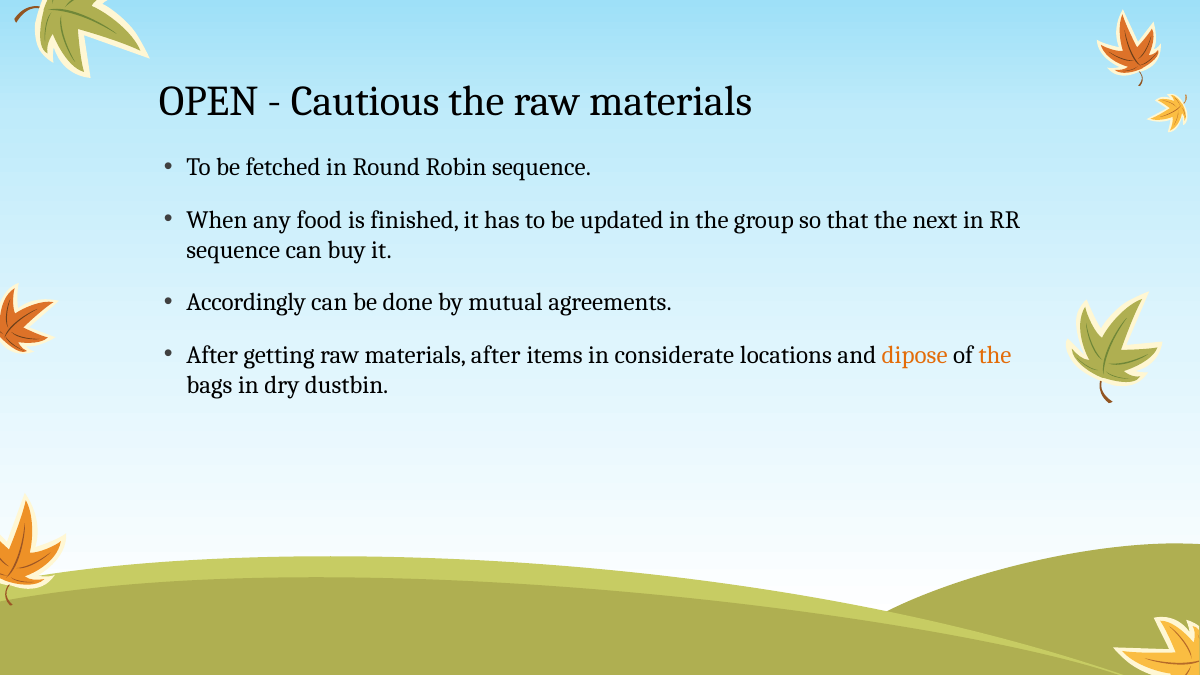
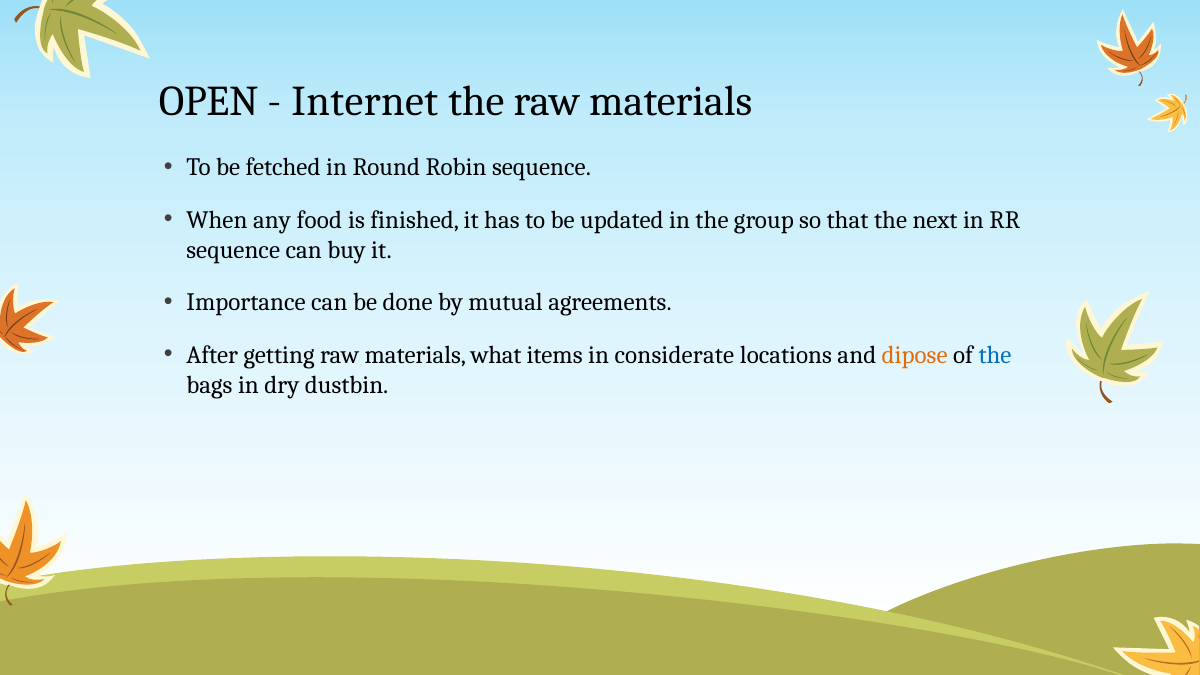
Cautious: Cautious -> Internet (365, 101)
Accordingly: Accordingly -> Importance (246, 303)
materials after: after -> what (496, 355)
the colour: orange -> blue (995, 355)
